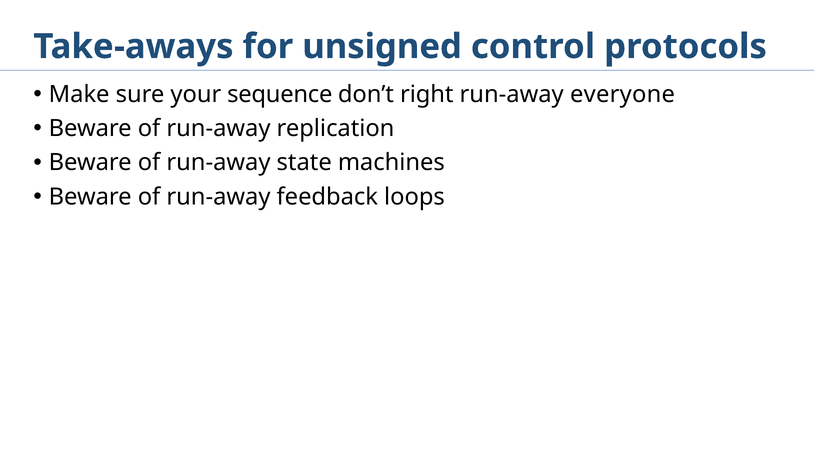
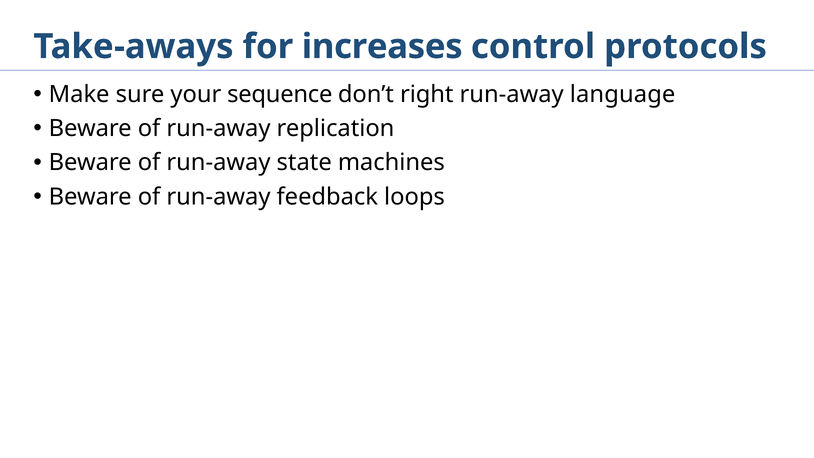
unsigned: unsigned -> increases (382, 47)
everyone: everyone -> language (623, 94)
